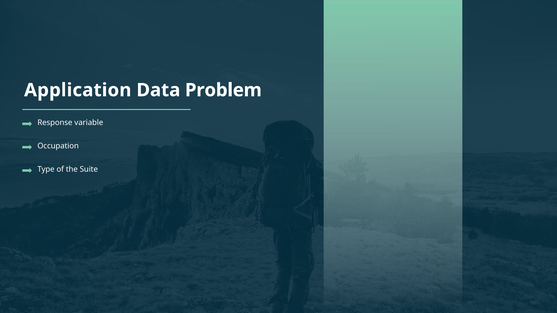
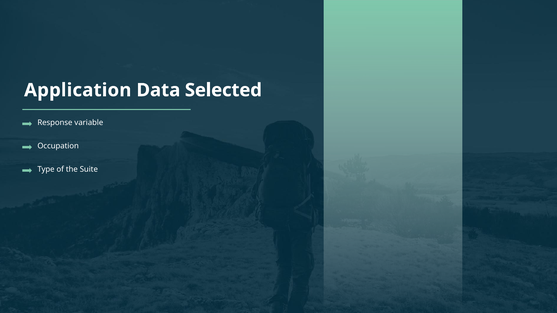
Problem: Problem -> Selected (223, 90)
